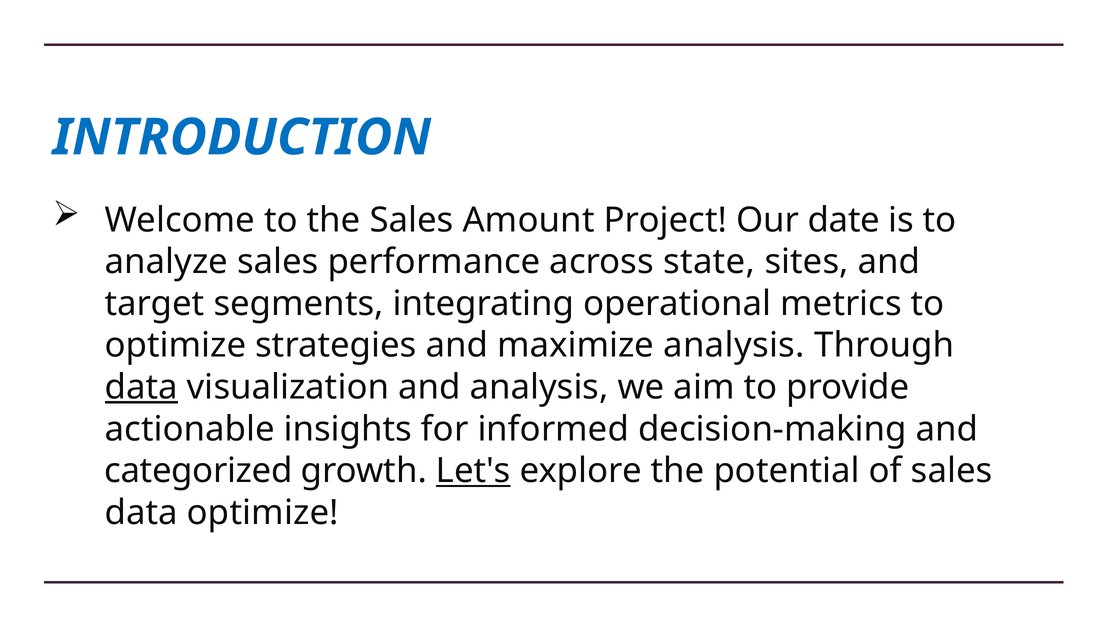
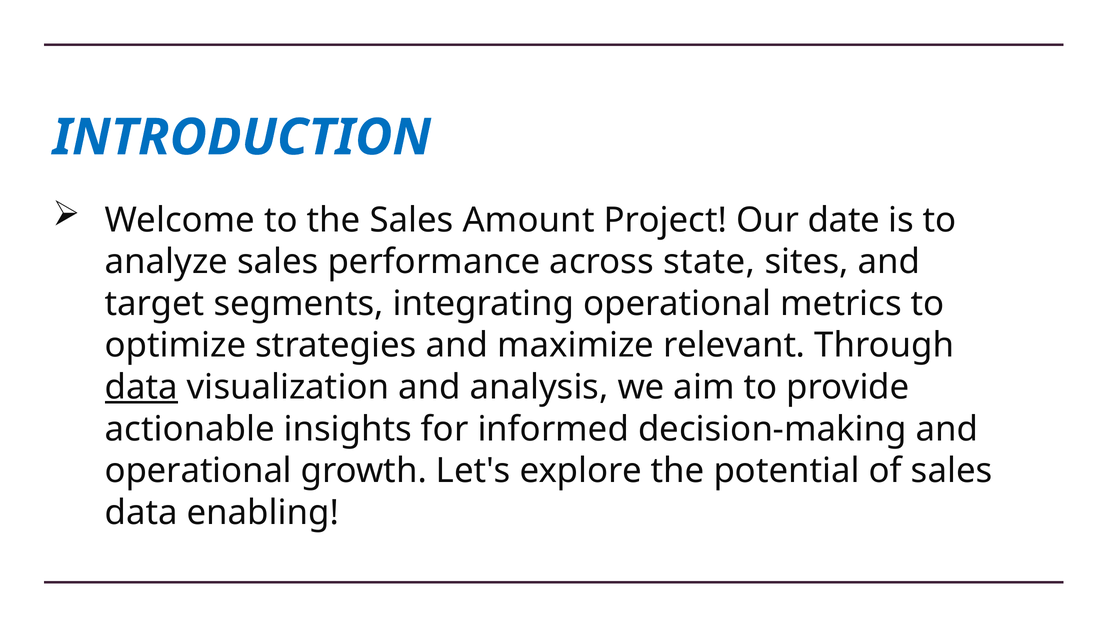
maximize analysis: analysis -> relevant (734, 346)
categorized: categorized -> operational (198, 471)
Let's underline: present -> none (473, 471)
data optimize: optimize -> enabling (263, 513)
